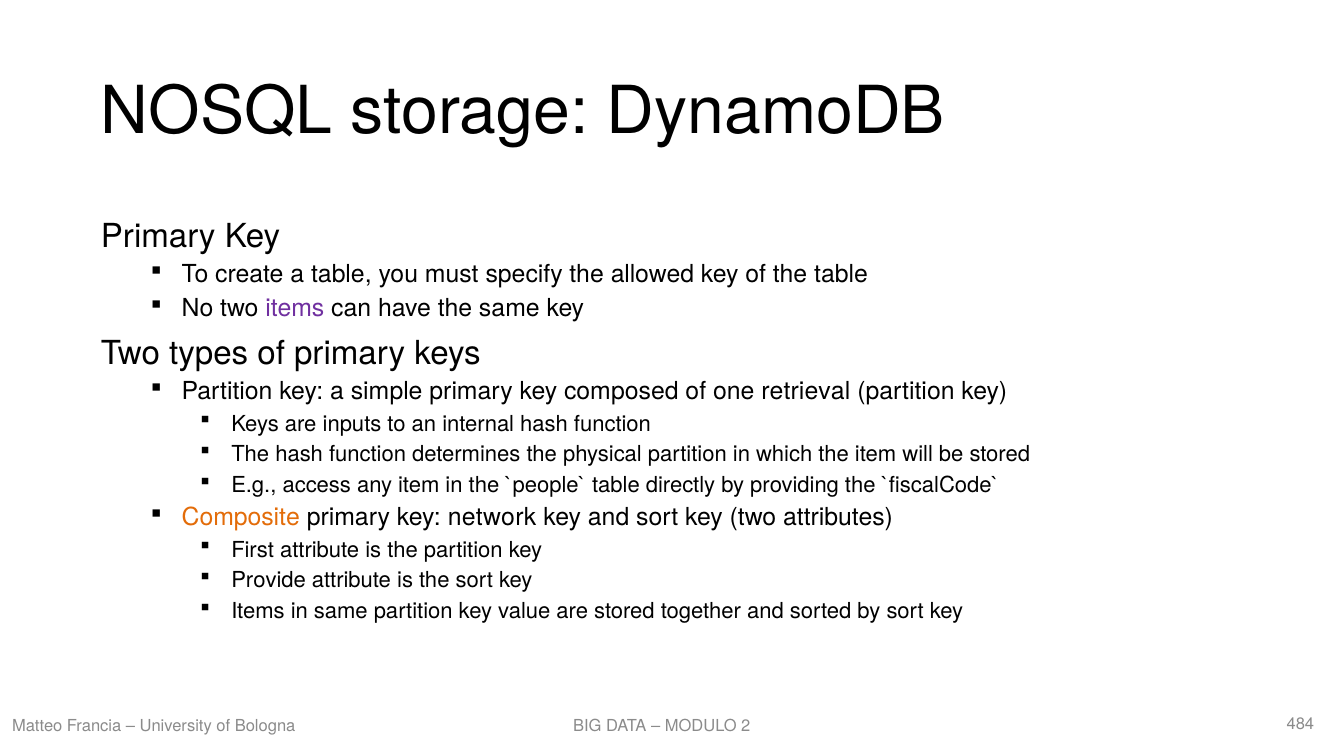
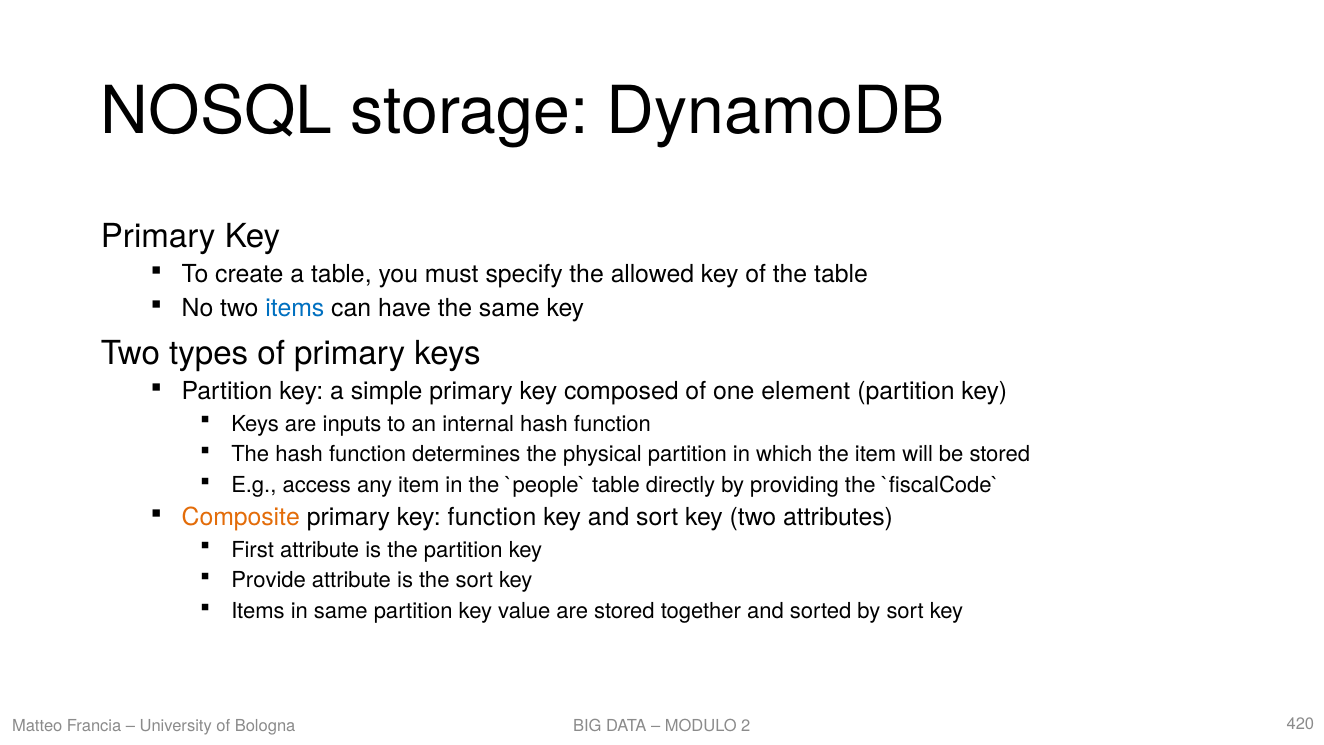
items colour: purple -> blue (295, 308)
retrieval: retrieval -> element (806, 392)
key network: network -> function (492, 517)
484: 484 -> 420 (1300, 724)
